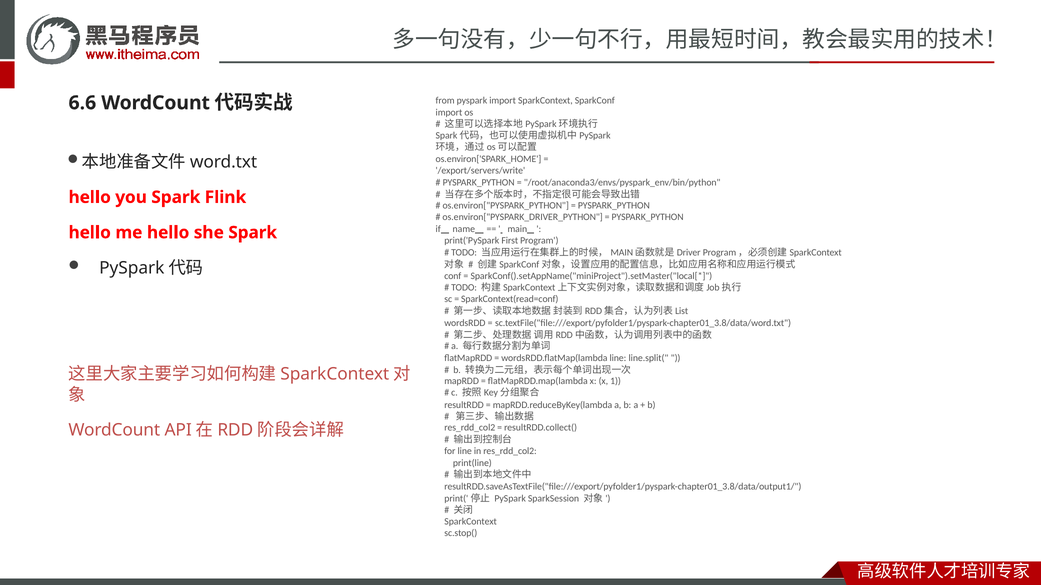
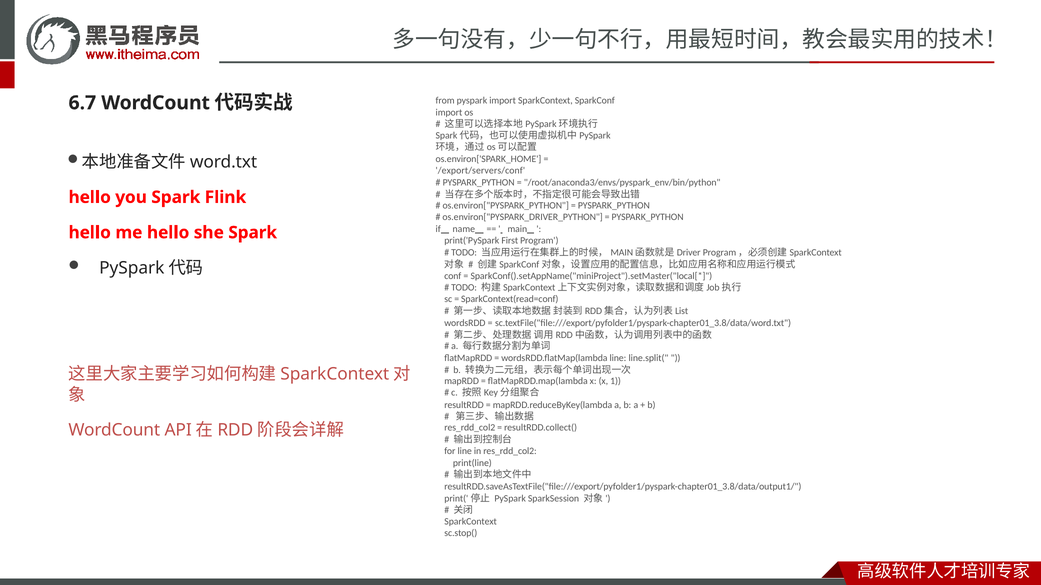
6.6: 6.6 -> 6.7 (82, 103)
/export/servers/write: /export/servers/write -> /export/servers/conf (480, 171)
